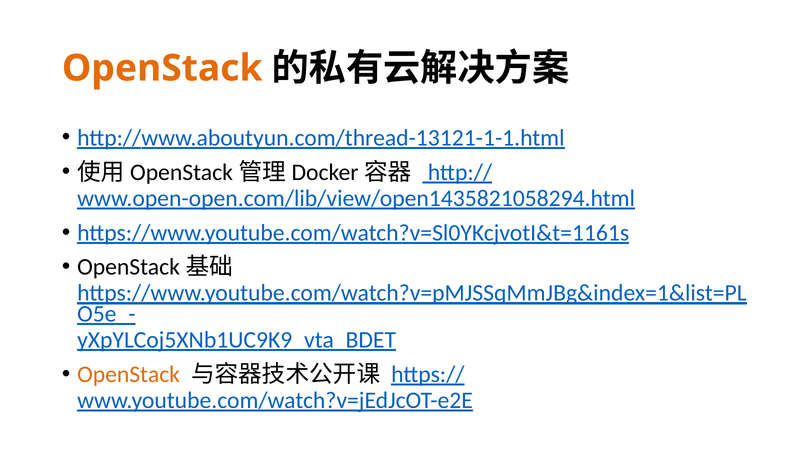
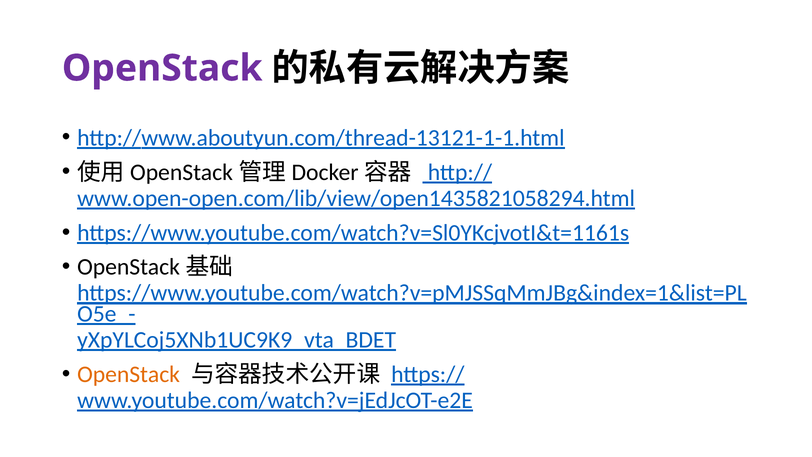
OpenStack colour: orange -> purple (162, 68)
